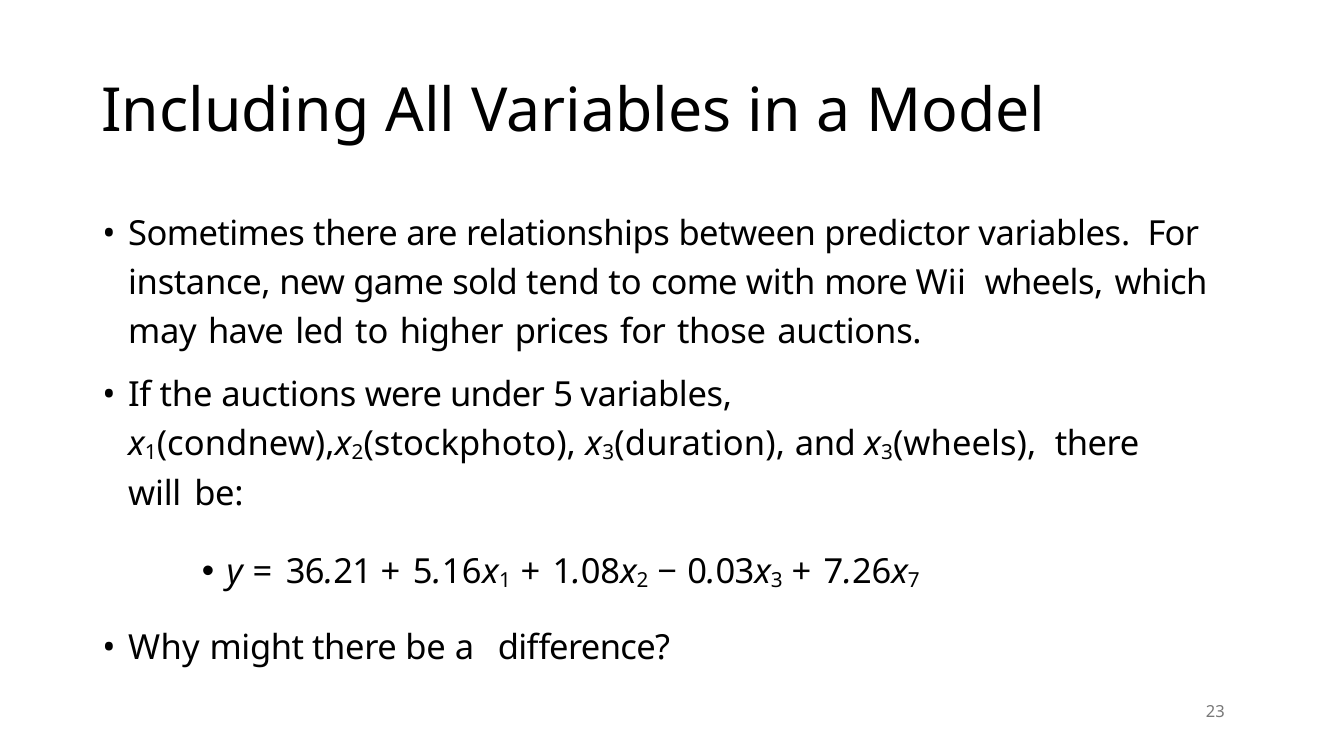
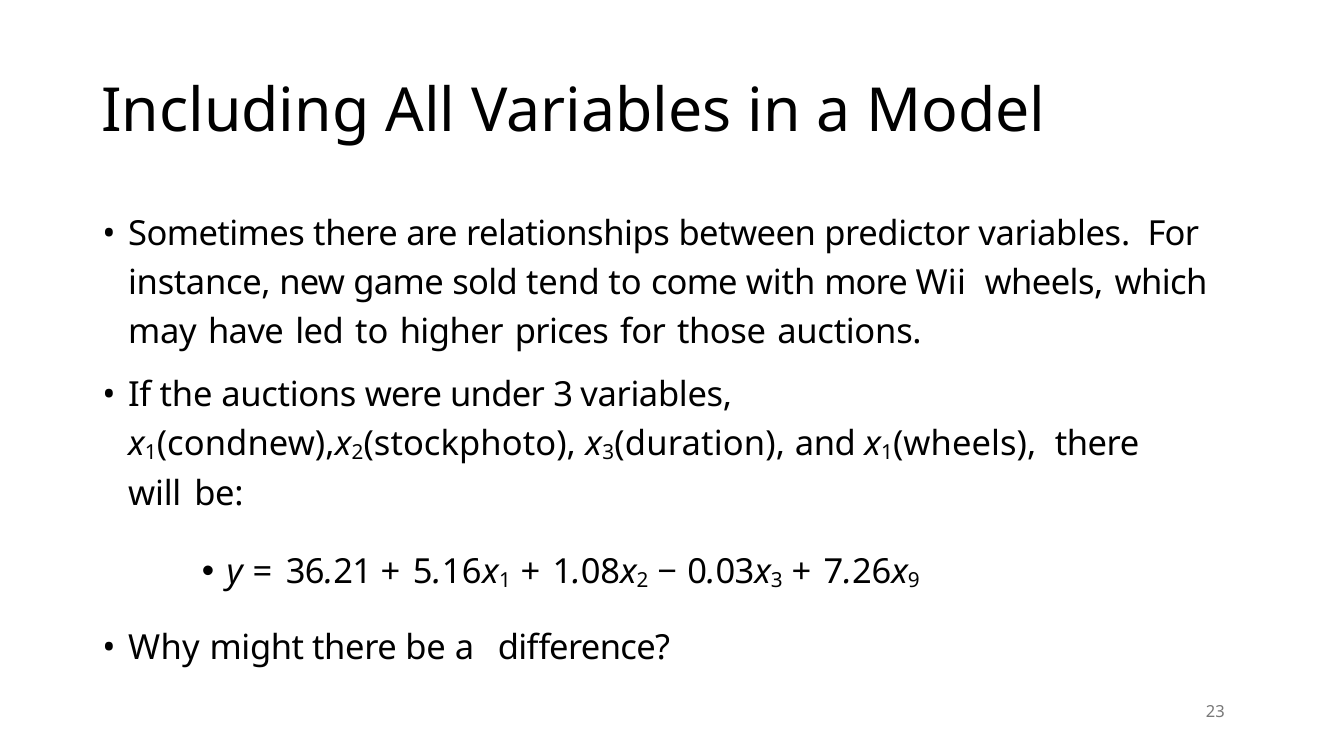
under 5: 5 -> 3 (563, 395)
3: 3 -> 1 (887, 452)
7: 7 -> 9 (914, 580)
